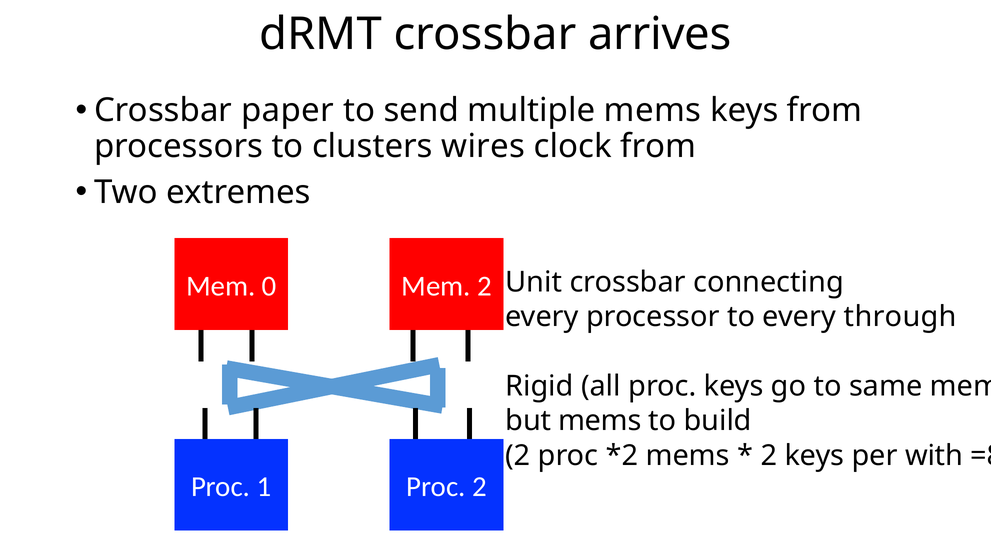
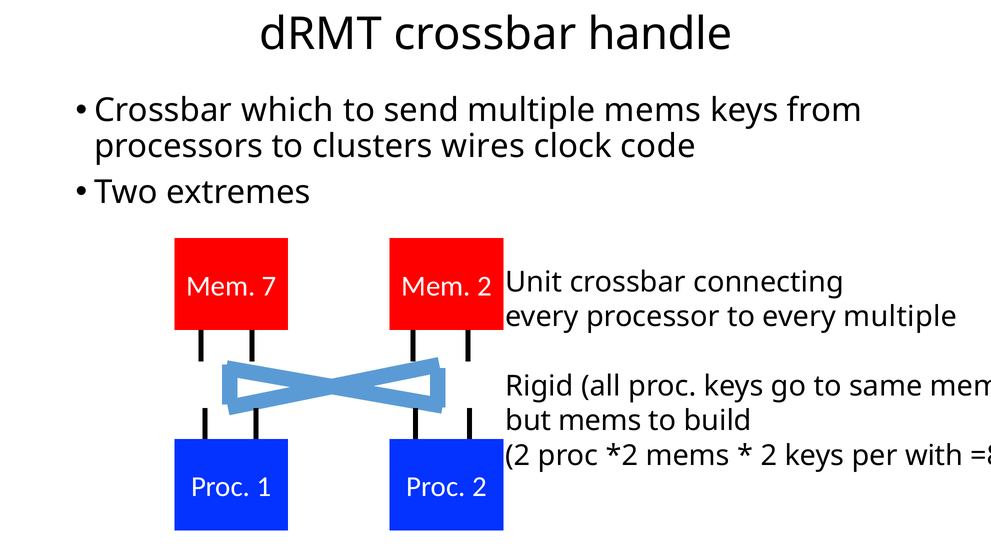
arrives: arrives -> handle (660, 34)
paper: paper -> which (287, 111)
clock from: from -> code (658, 146)
0: 0 -> 7 (269, 286)
every through: through -> multiple (900, 317)
